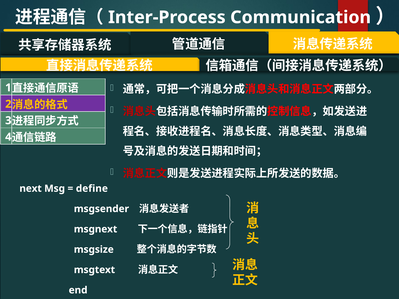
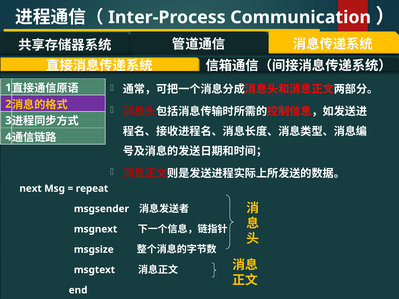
define: define -> repeat (92, 189)
